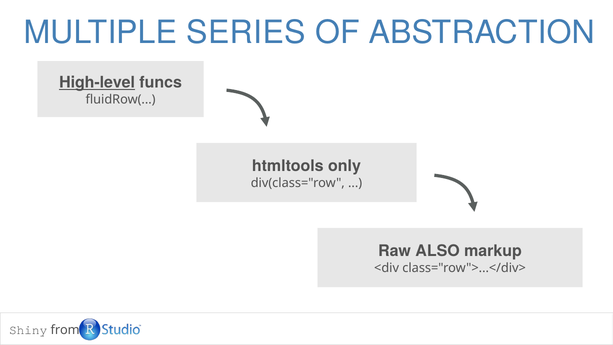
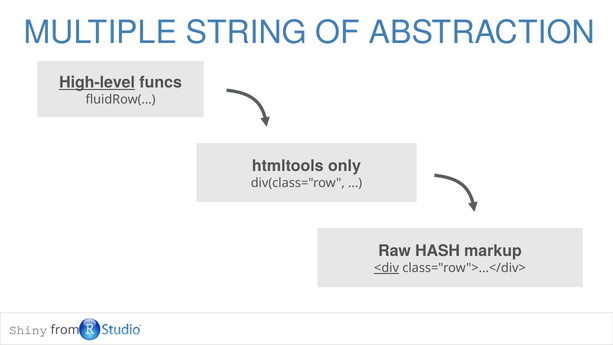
SERIES: SERIES -> STRING (246, 33)
ALSO: ALSO -> HASH (438, 251)
<div underline: none -> present (387, 268)
